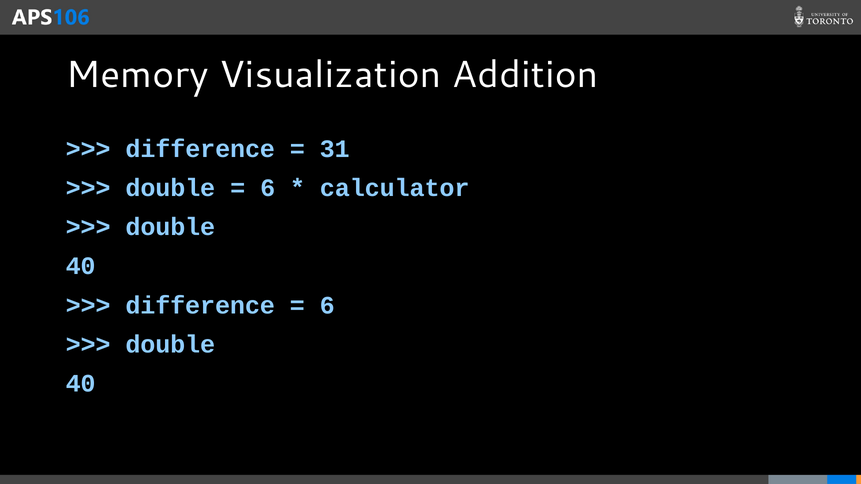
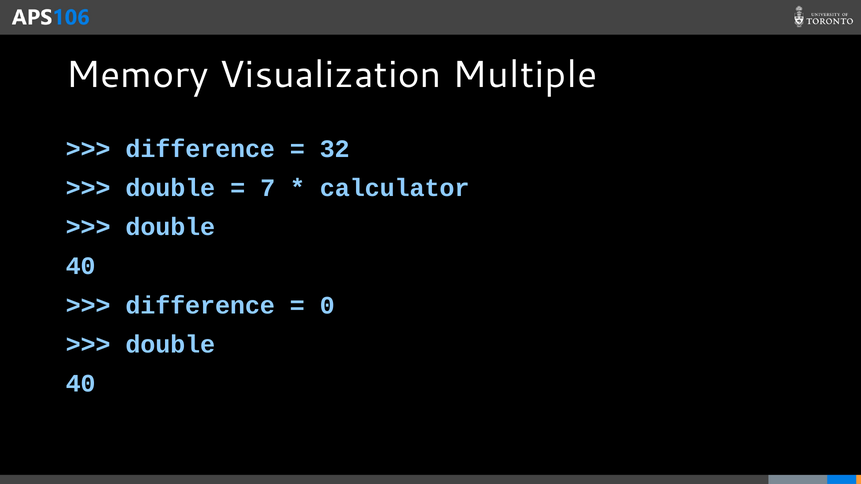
Addition: Addition -> Multiple (525, 75)
31: 31 -> 32 (335, 149)
6: 6 -> 7 (268, 188)
6: 6 -> 0 (327, 305)
